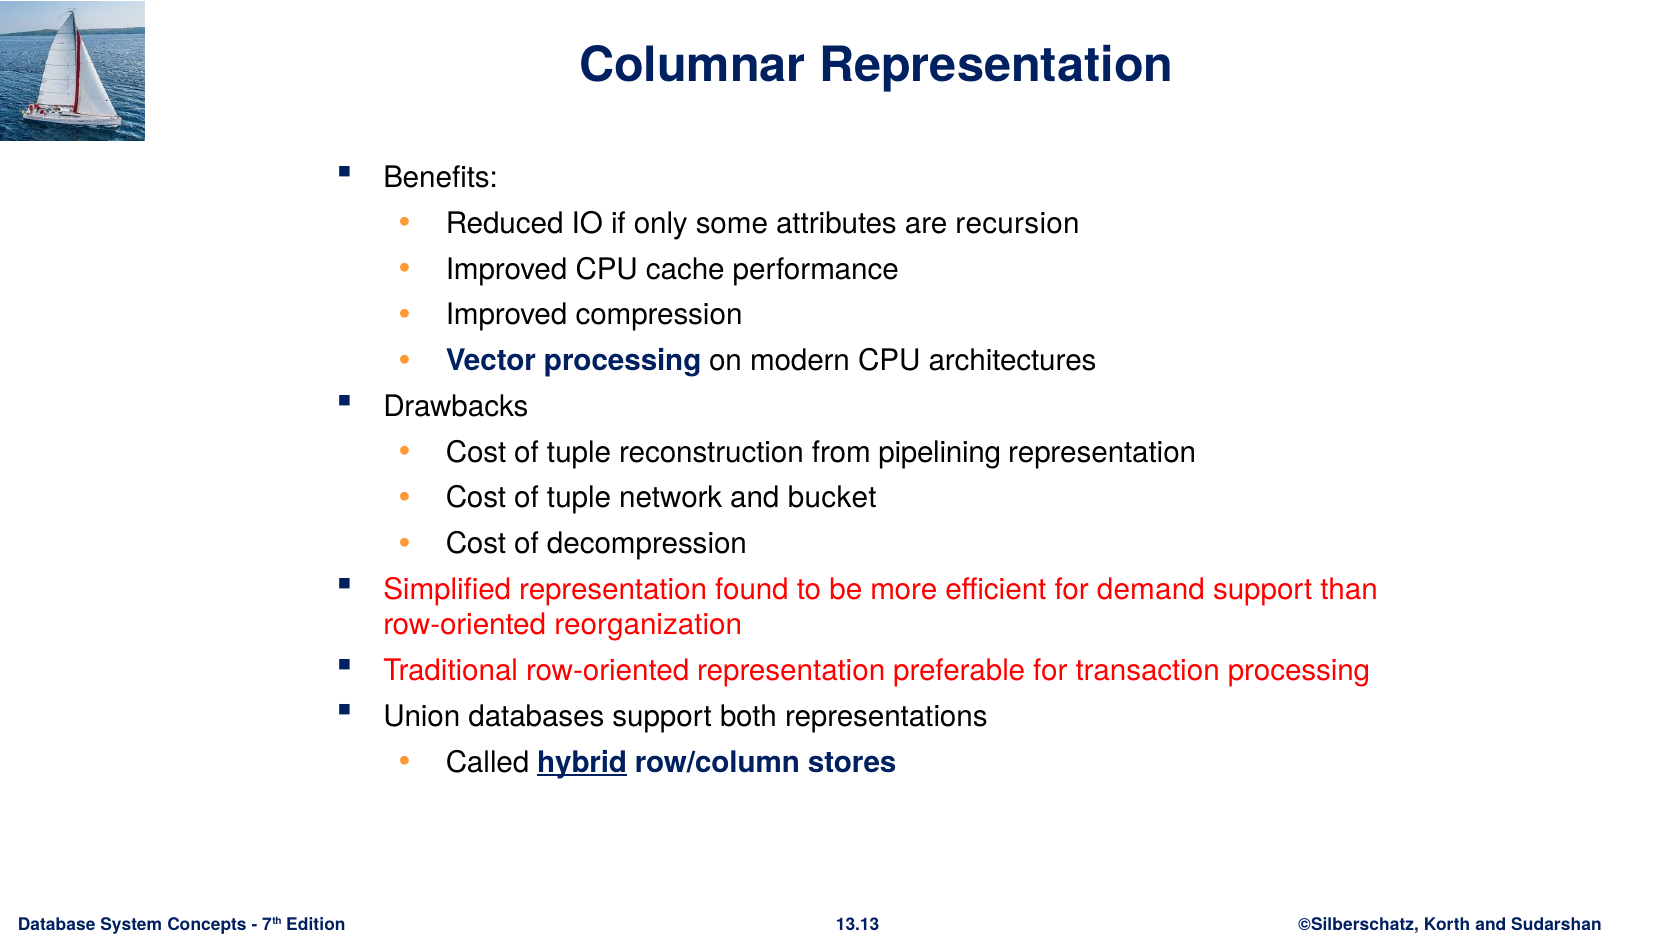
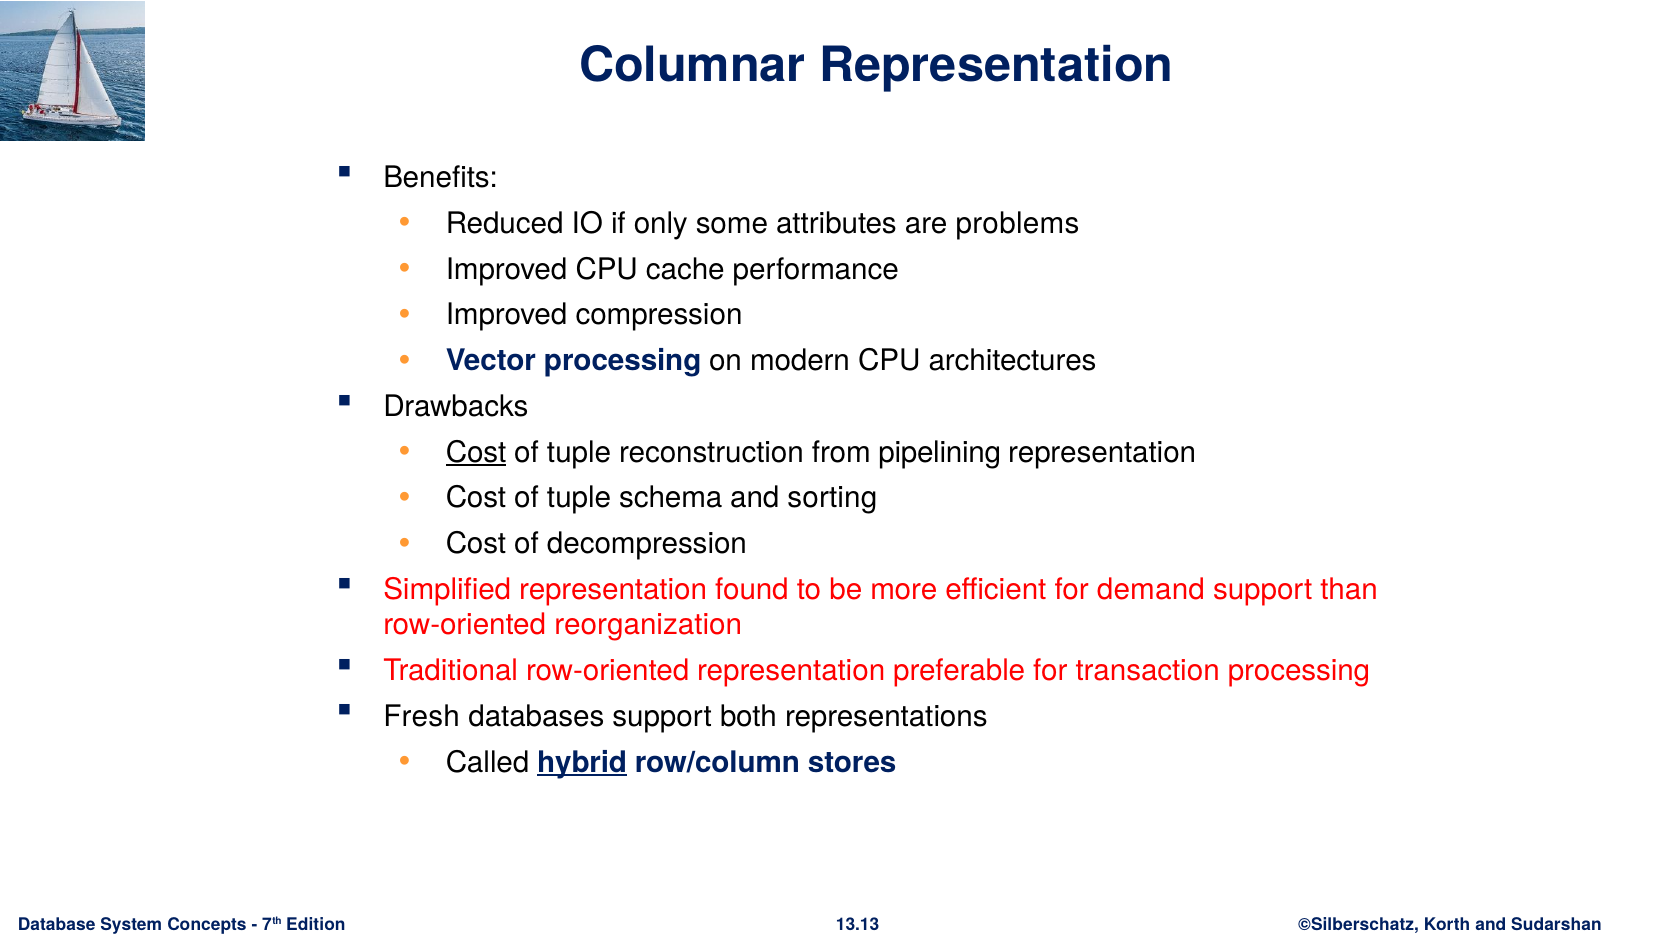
recursion: recursion -> problems (1018, 223)
Cost underline: none -> present (476, 452)
network: network -> schema (671, 498)
bucket: bucket -> sorting (832, 498)
Union: Union -> Fresh (422, 716)
